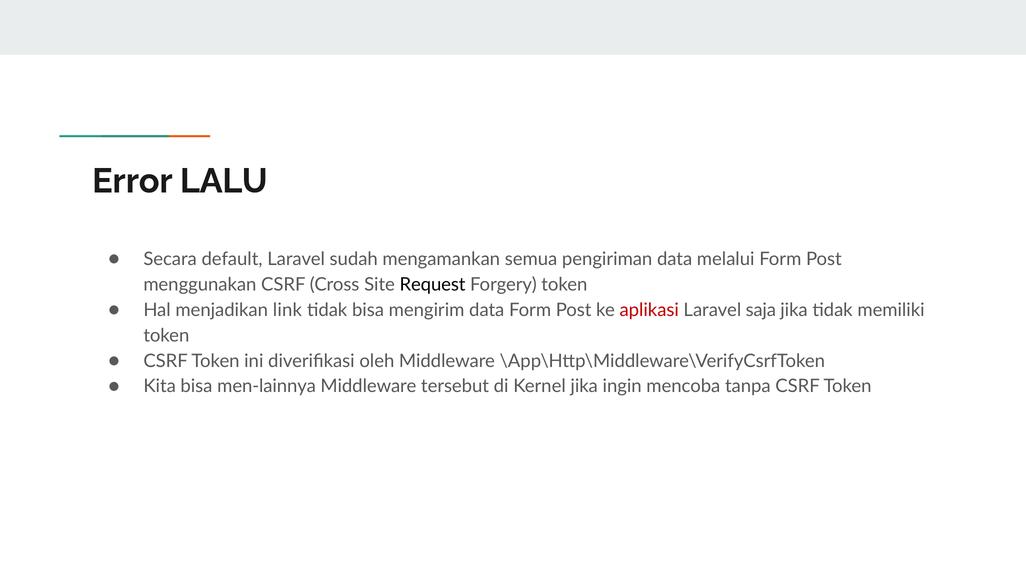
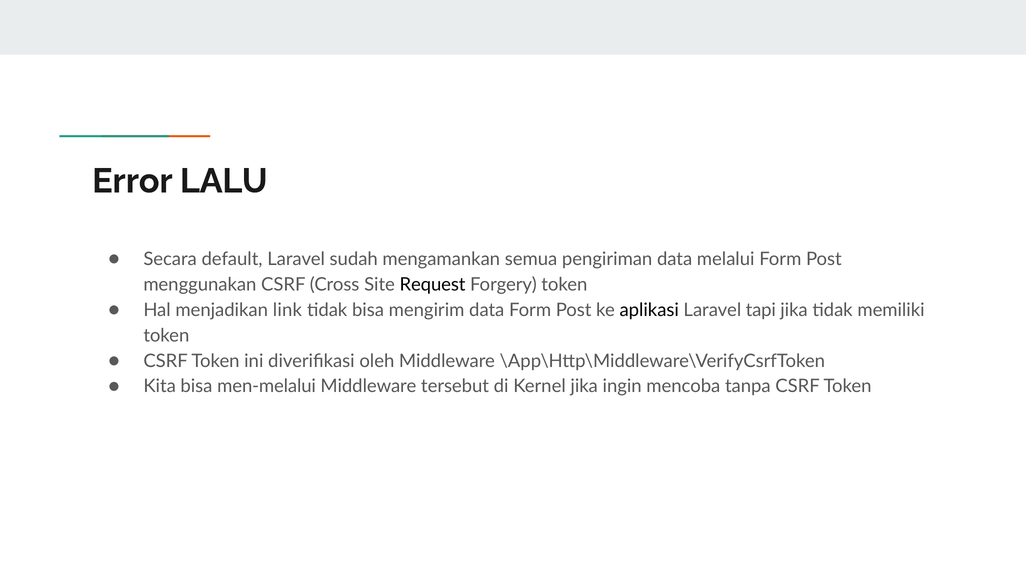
aplikasi colour: red -> black (649, 310)
saja: saja -> tapi (761, 310)
men-lainnya: men-lainnya -> men-melalui (267, 386)
